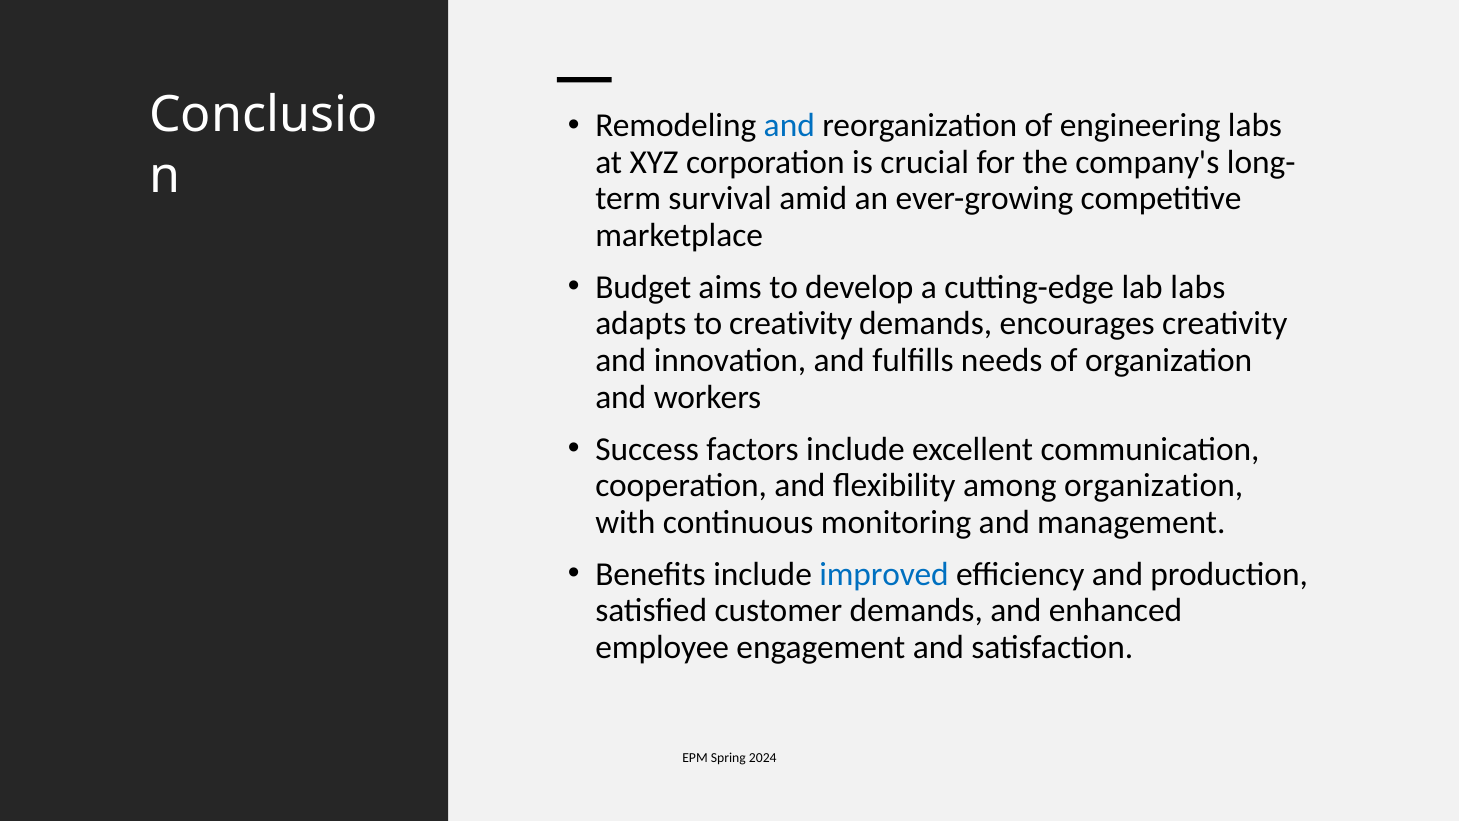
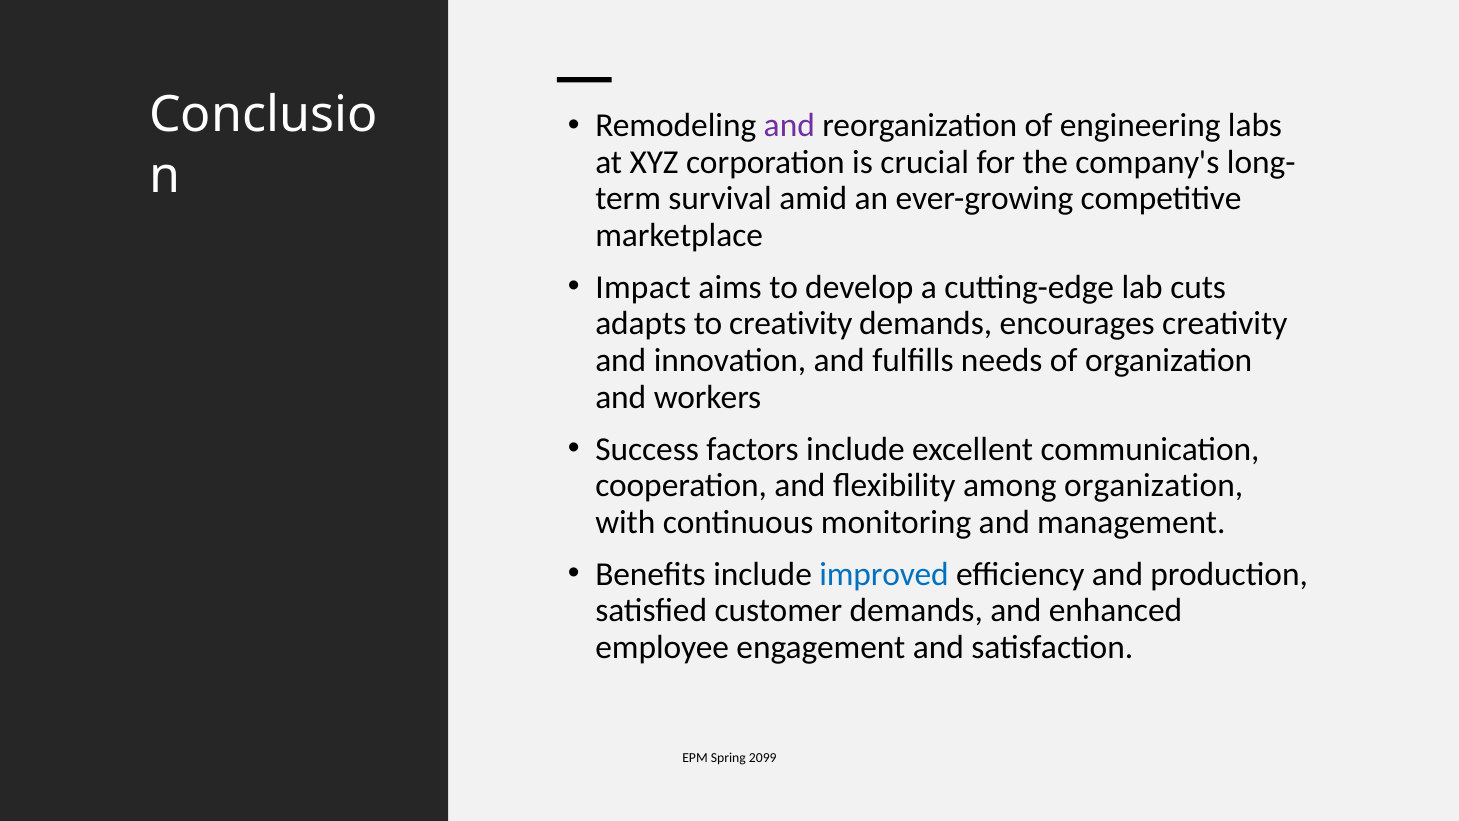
and colour: blue -> purple (789, 125)
Budget: Budget -> Impact (643, 287)
lab labs: labs -> cuts (1198, 287)
2024: 2024 -> 2099 (763, 758)
